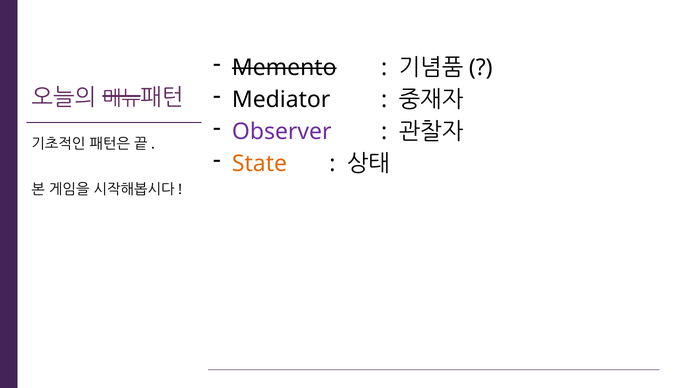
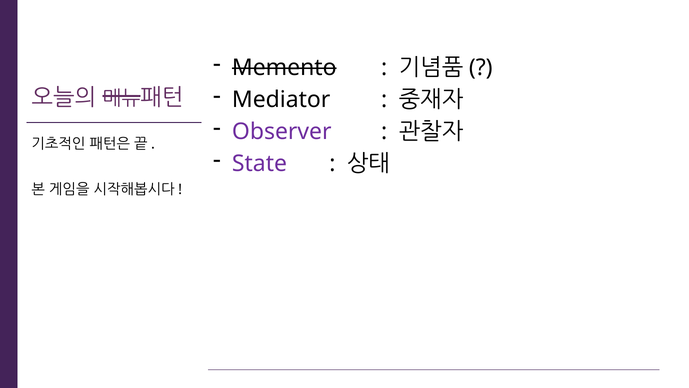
State colour: orange -> purple (259, 163)
